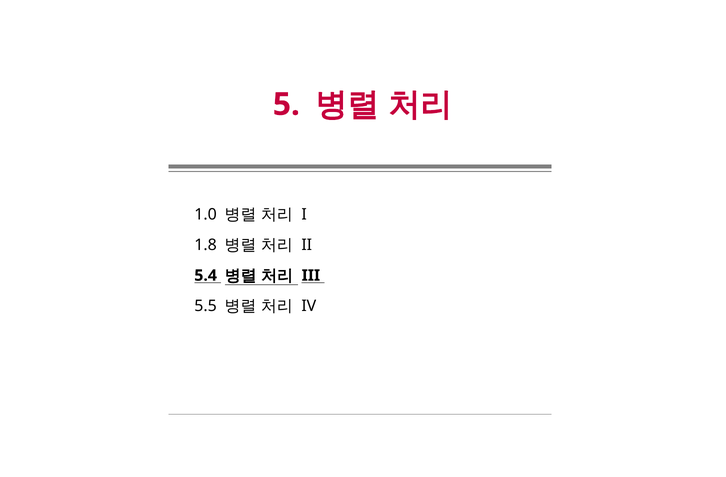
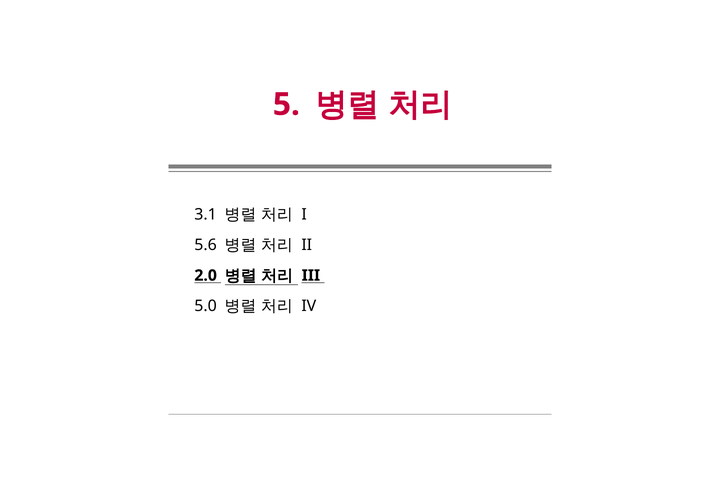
1.0: 1.0 -> 3.1 (206, 215)
1.8: 1.8 -> 5.6 (206, 245)
5.4: 5.4 -> 2.0 (206, 275)
5.5: 5.5 -> 5.0 (206, 306)
